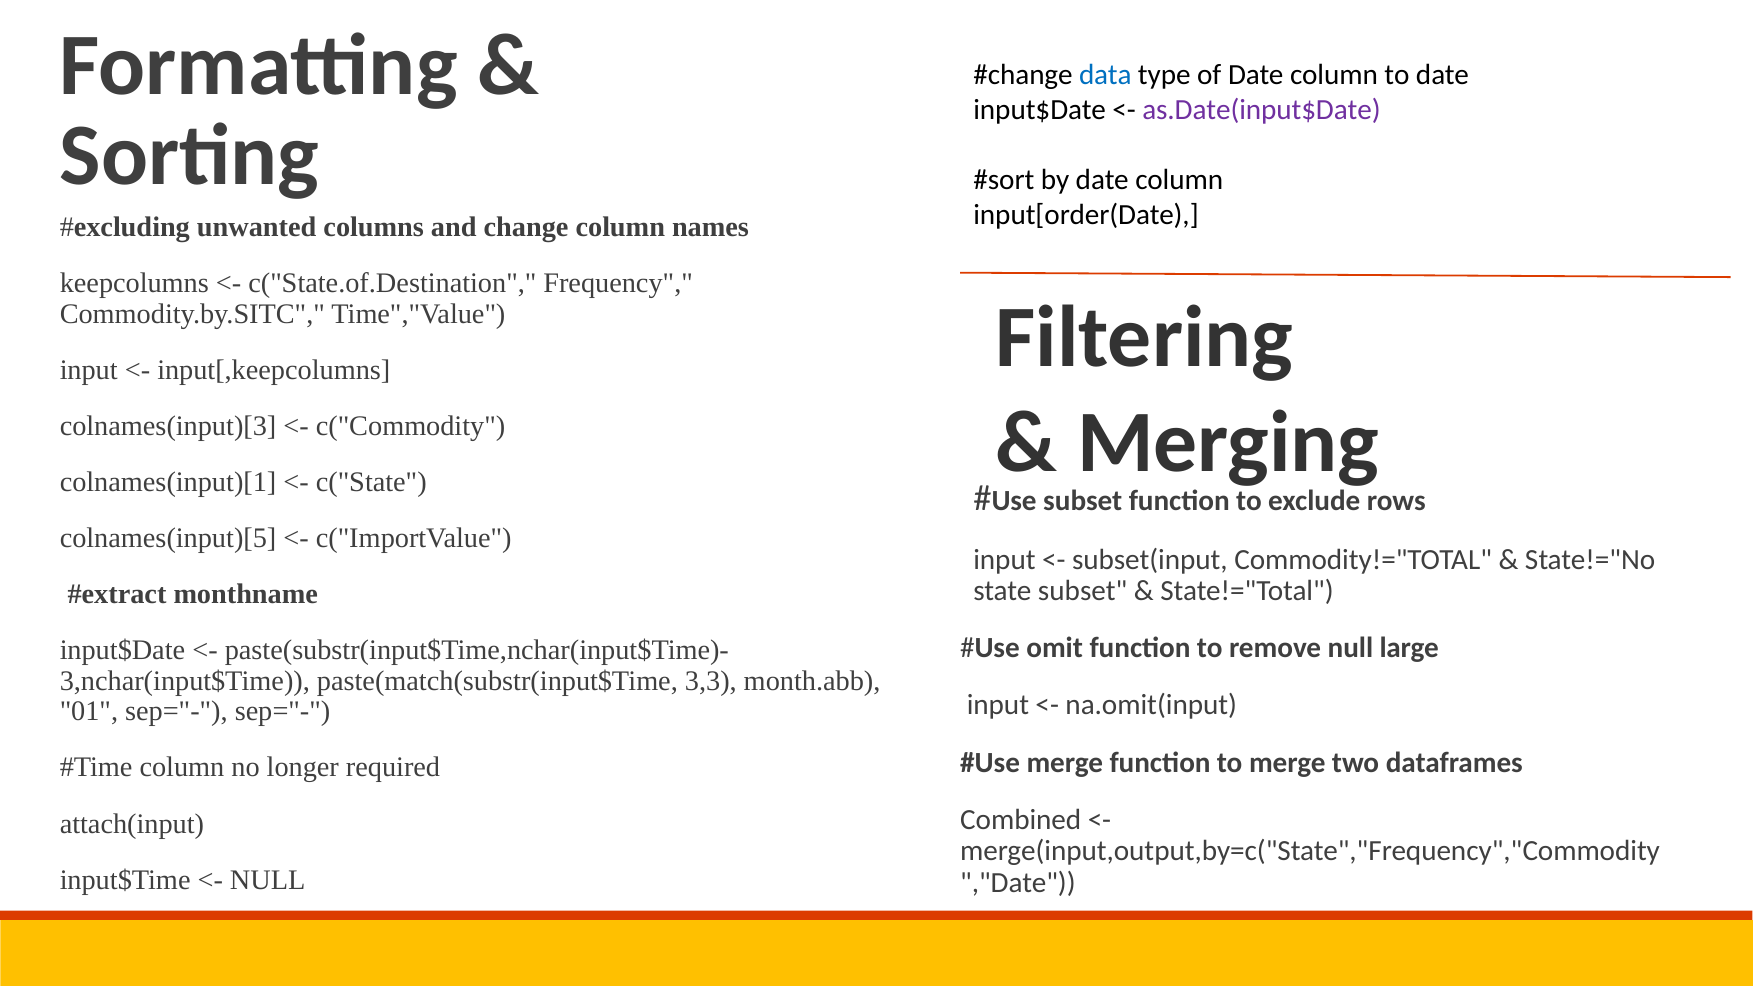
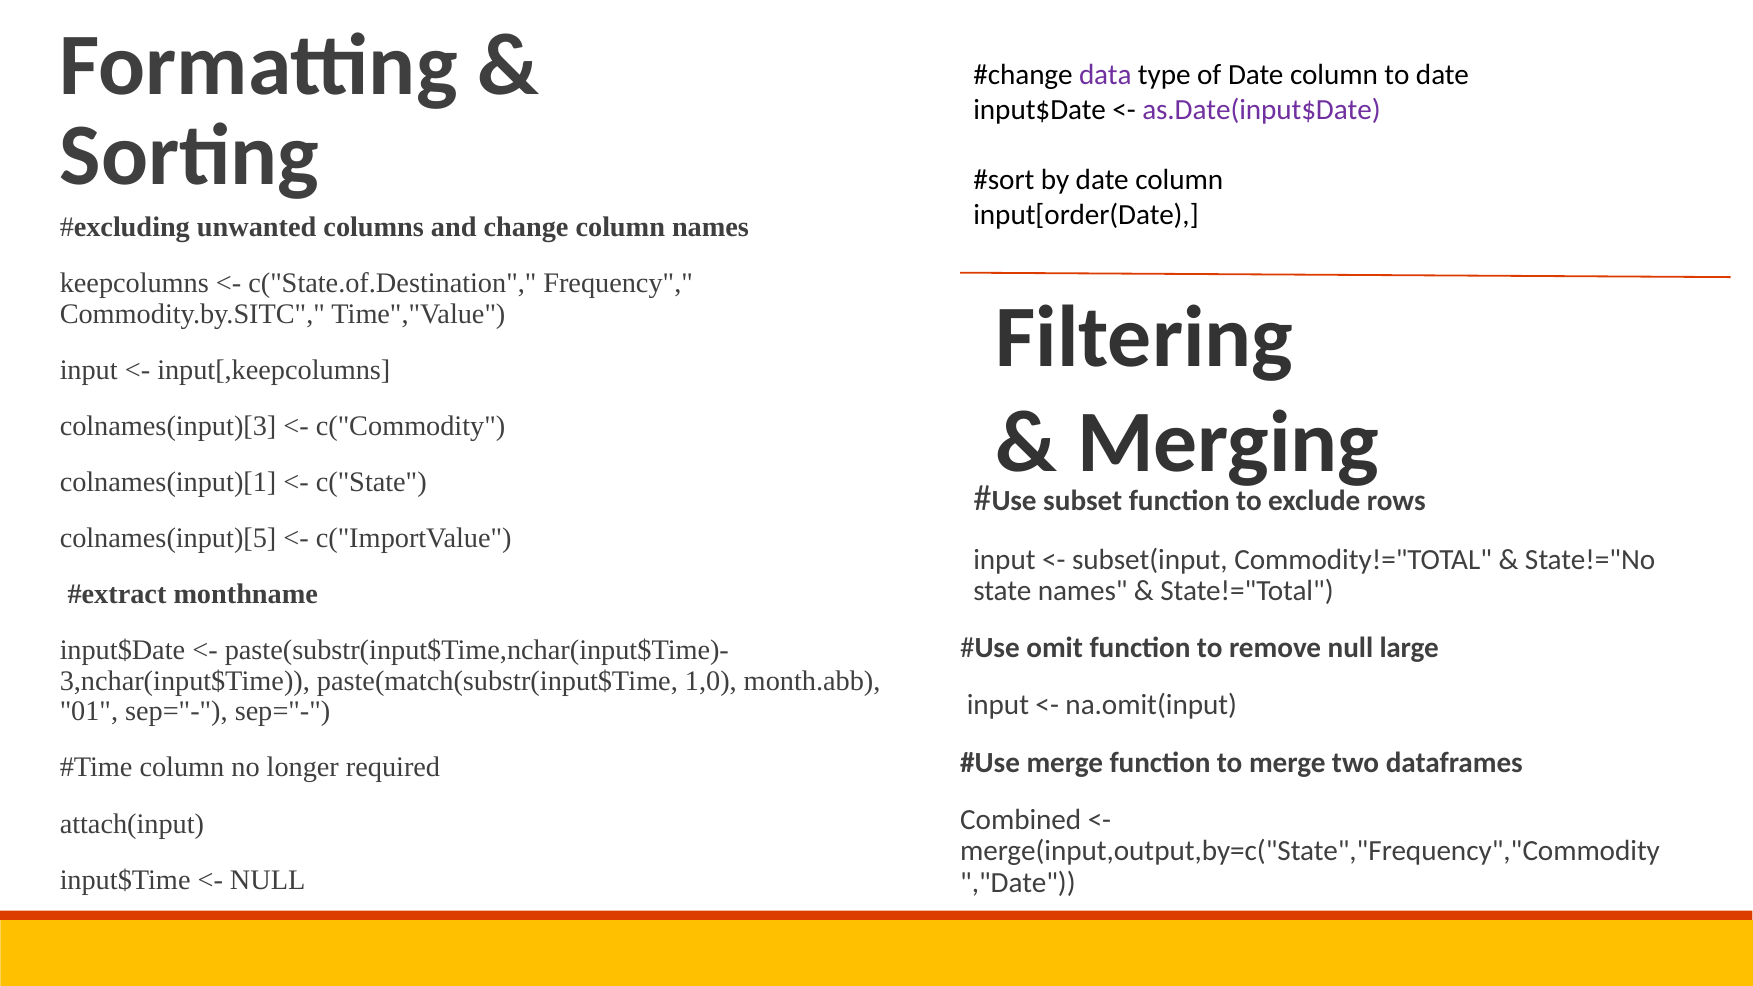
data colour: blue -> purple (1105, 75)
state subset: subset -> names (1083, 591)
3,3: 3,3 -> 1,0 (711, 681)
